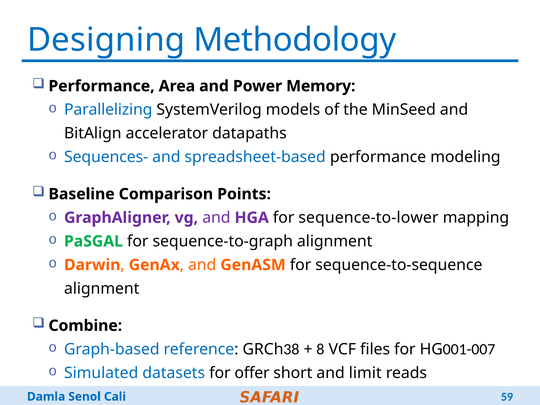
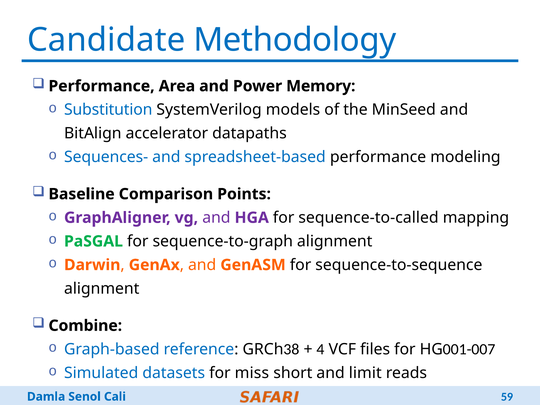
Designing: Designing -> Candidate (106, 40)
Parallelizing: Parallelizing -> Substitution (108, 110)
sequence-to-lower: sequence-to-lower -> sequence-to-called (369, 218)
8: 8 -> 4 (321, 349)
offer: offer -> miss (252, 373)
